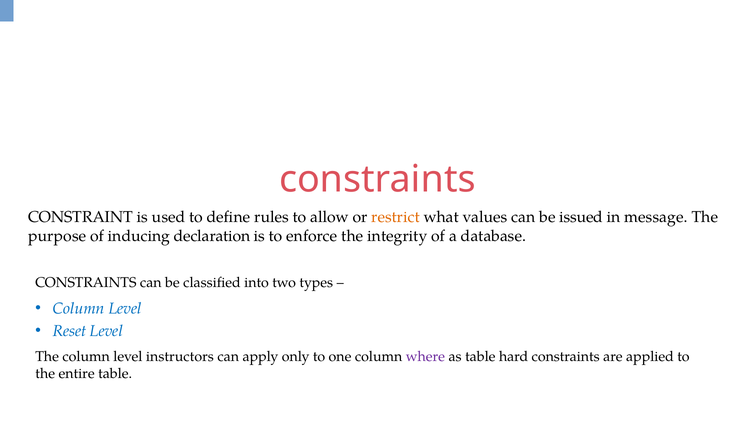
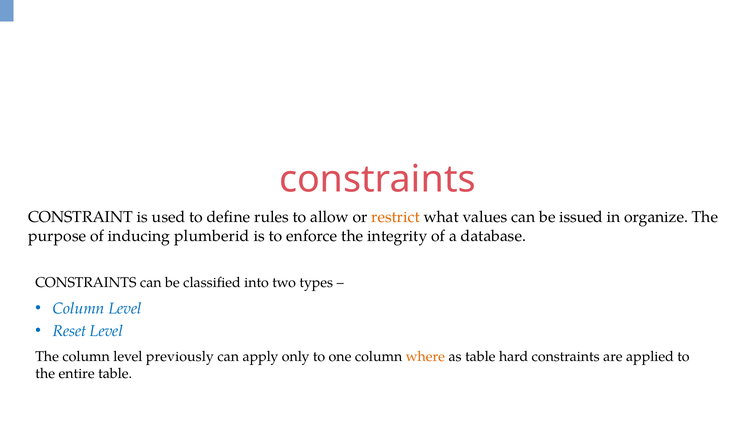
message: message -> organize (656, 217)
declaration: declaration -> plumberid (212, 236)
instructors: instructors -> previously (180, 356)
where colour: purple -> orange (425, 356)
